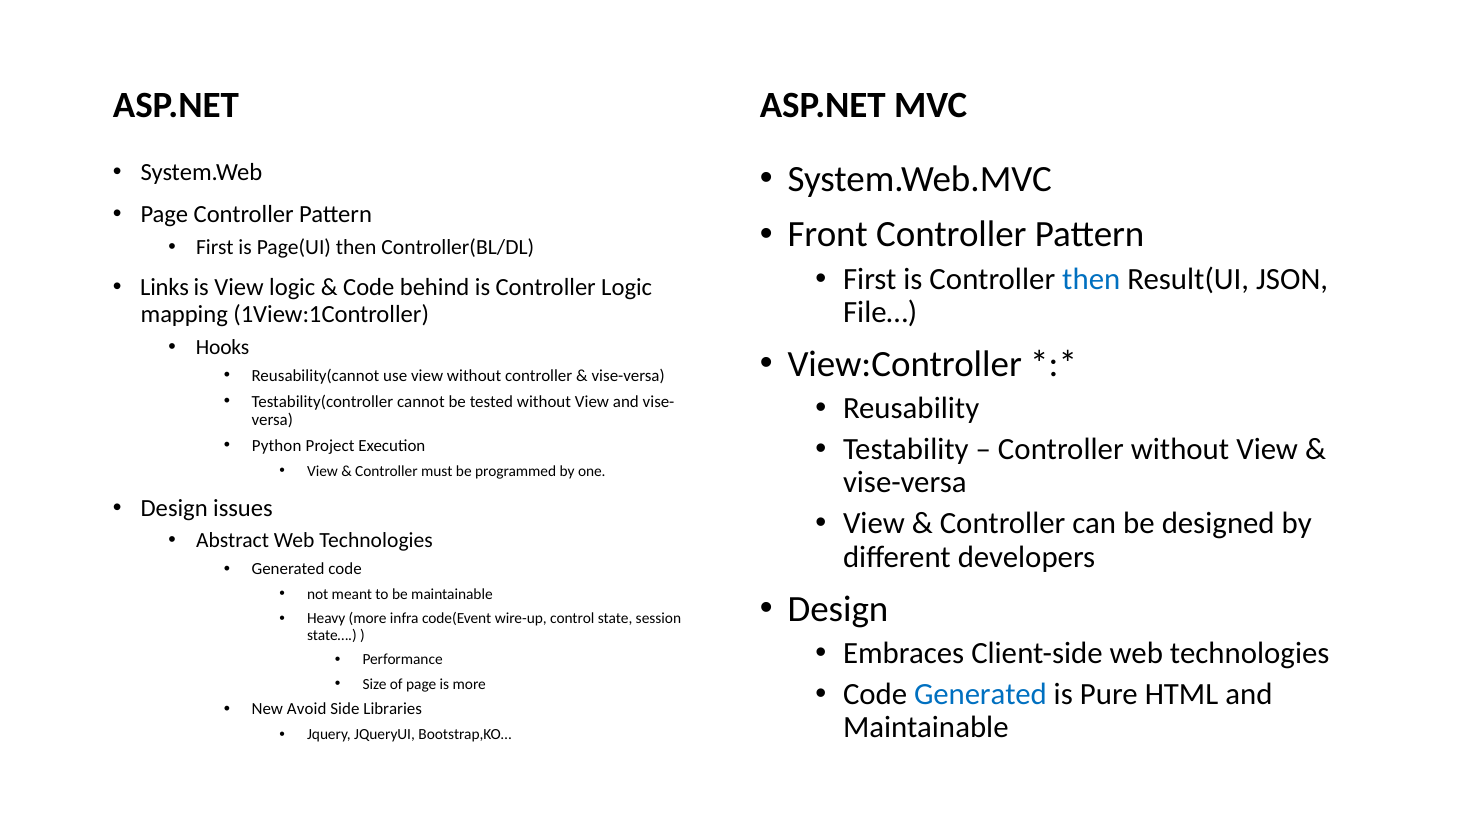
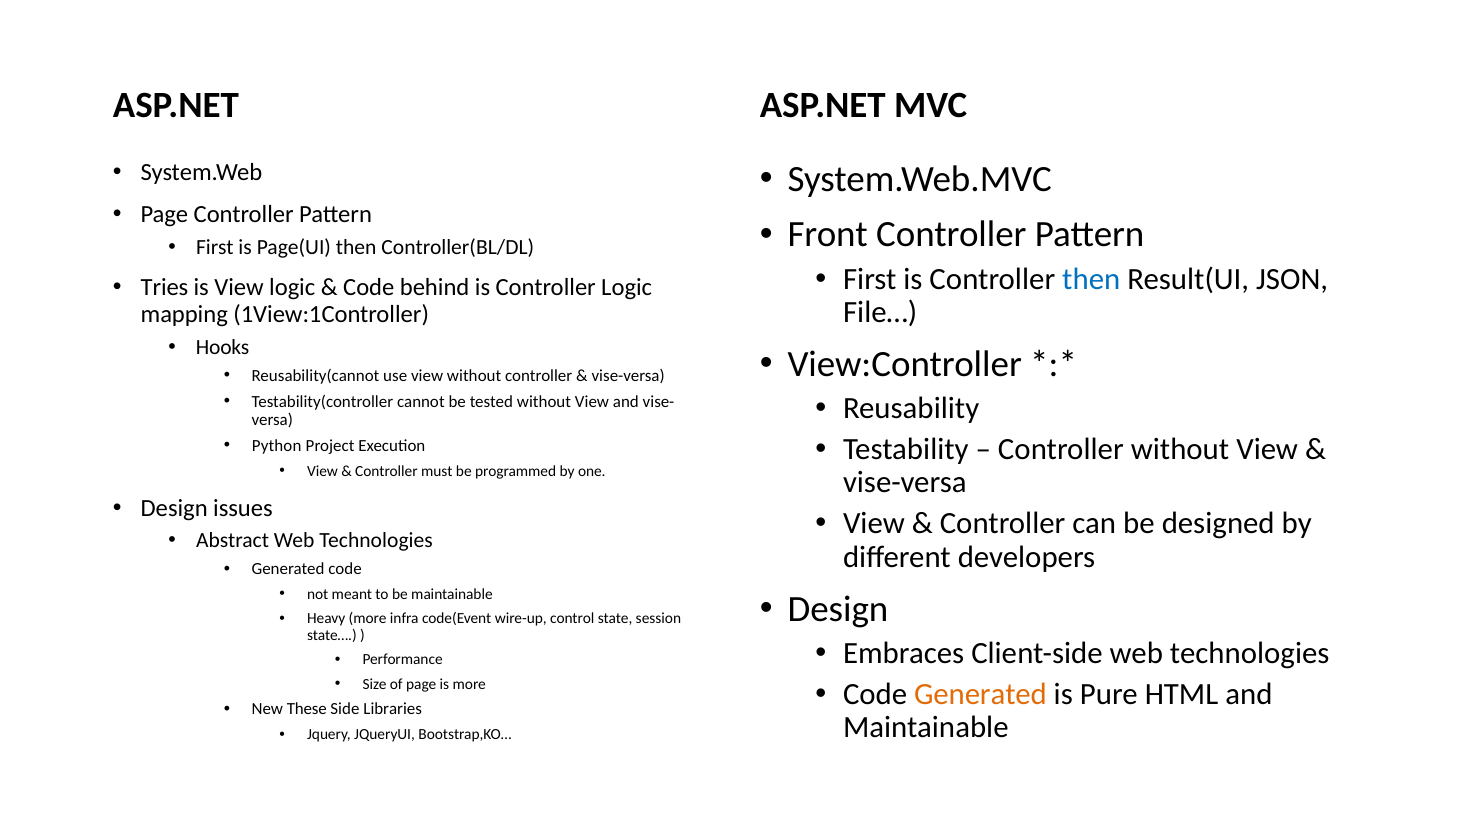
Links: Links -> Tries (165, 288)
Generated colour: blue -> orange (981, 694)
Avoid: Avoid -> These (307, 709)
